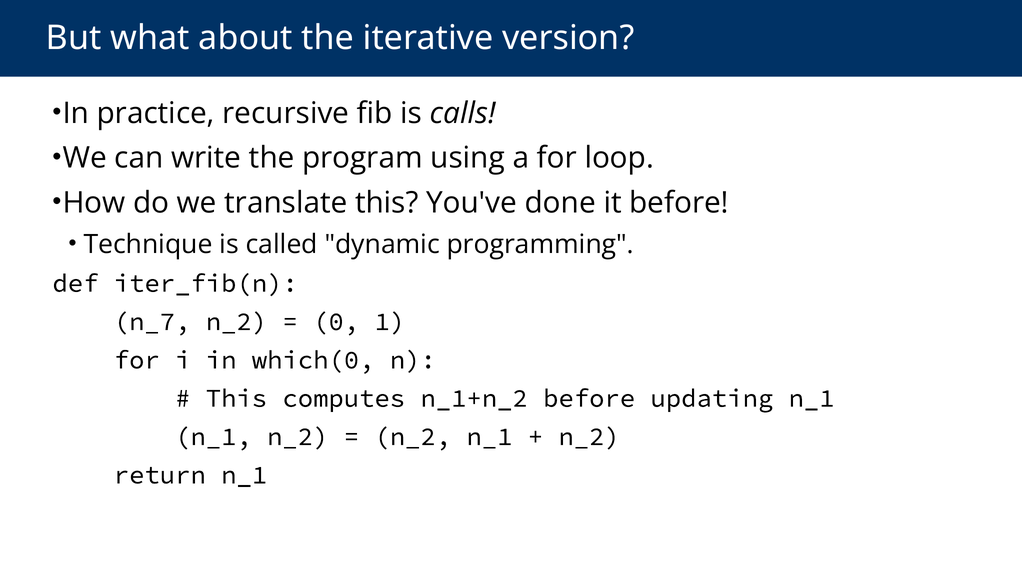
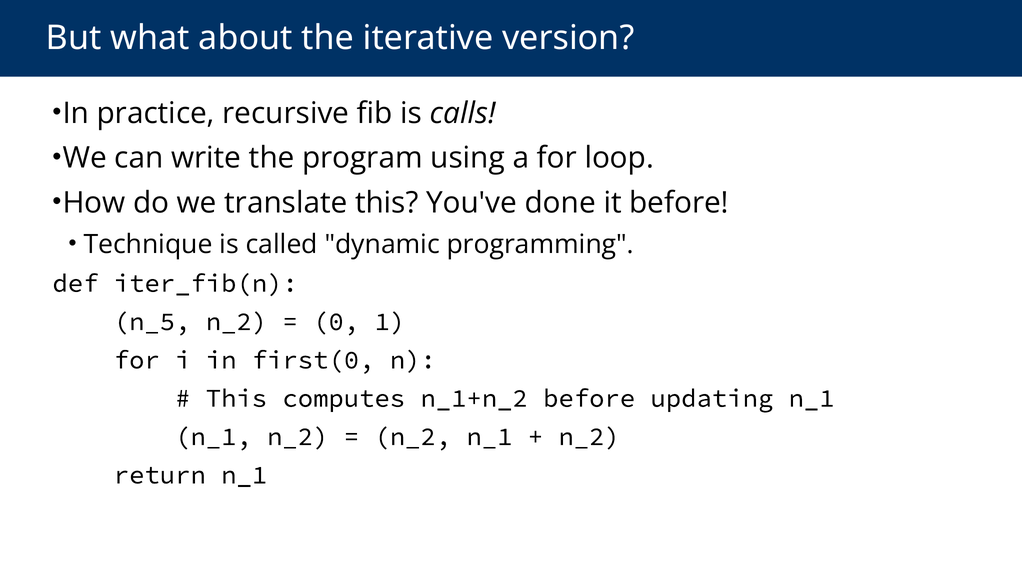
n_7: n_7 -> n_5 (152, 322)
which(0: which(0 -> first(0 (313, 360)
